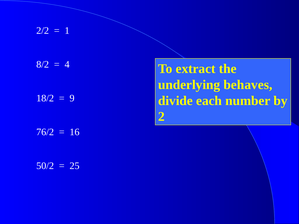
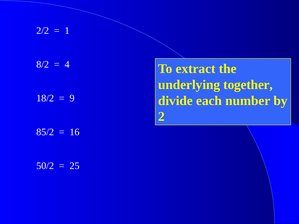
behaves: behaves -> together (248, 85)
76/2: 76/2 -> 85/2 (45, 132)
